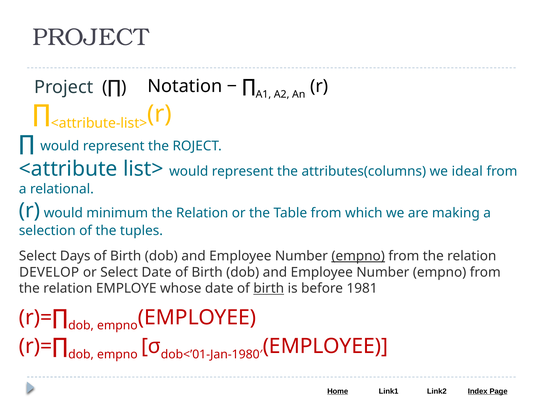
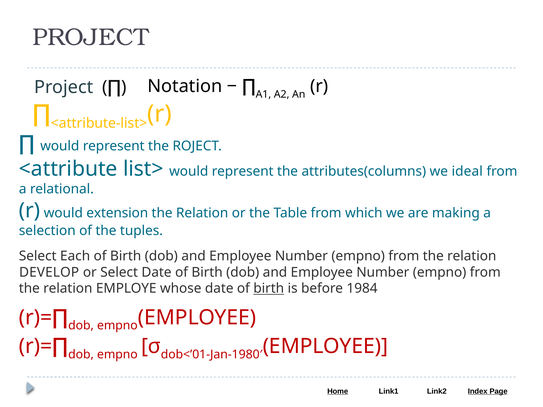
minimum: minimum -> extension (117, 213)
Days: Days -> Each (75, 256)
empno underline: present -> none (358, 256)
1981: 1981 -> 1984 (362, 289)
